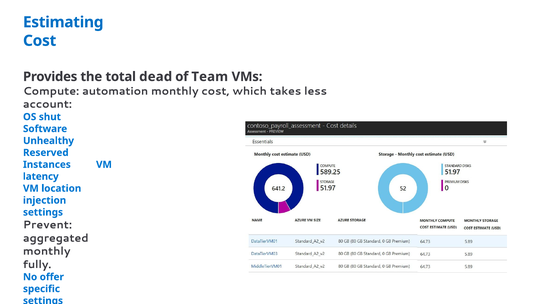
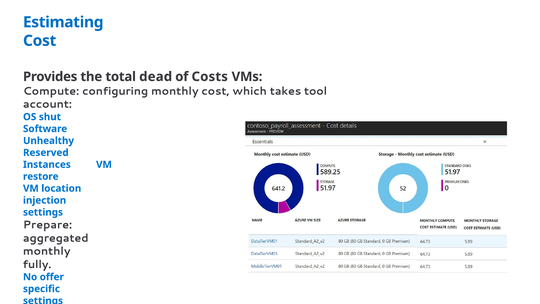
Team: Team -> Costs (210, 77)
automation: automation -> configuring (115, 91)
less: less -> tool (316, 91)
latency: latency -> restore (41, 176)
Prevent: Prevent -> Prepare (48, 225)
